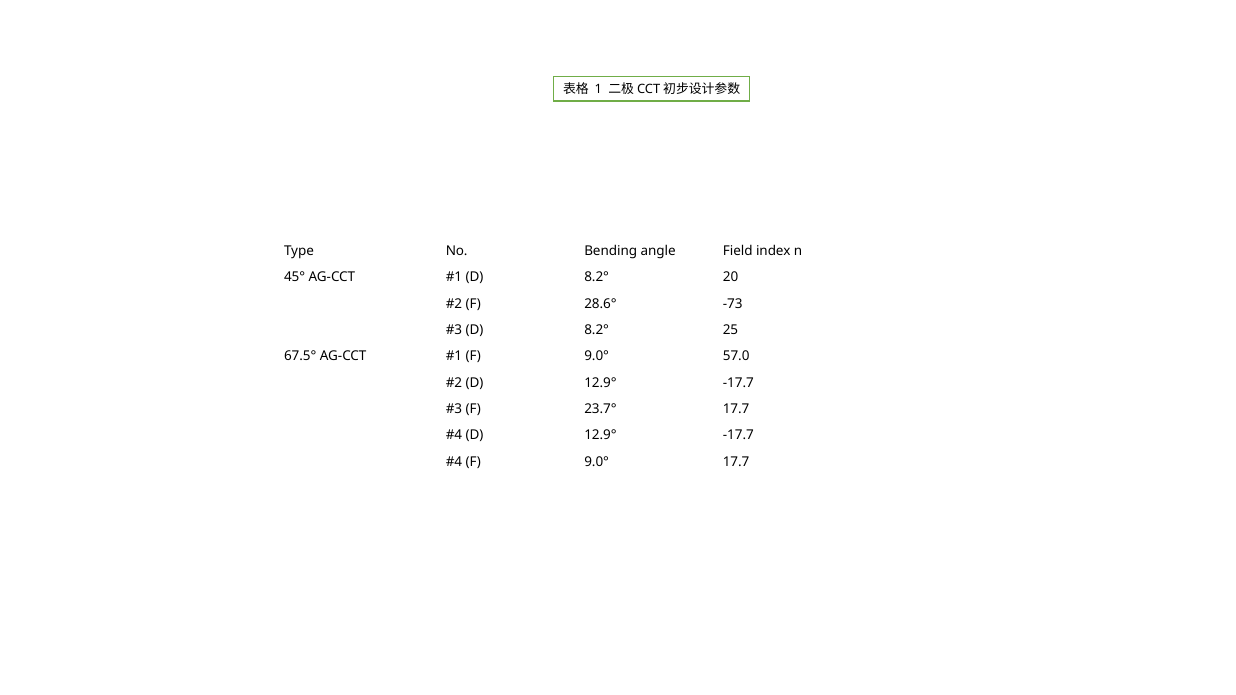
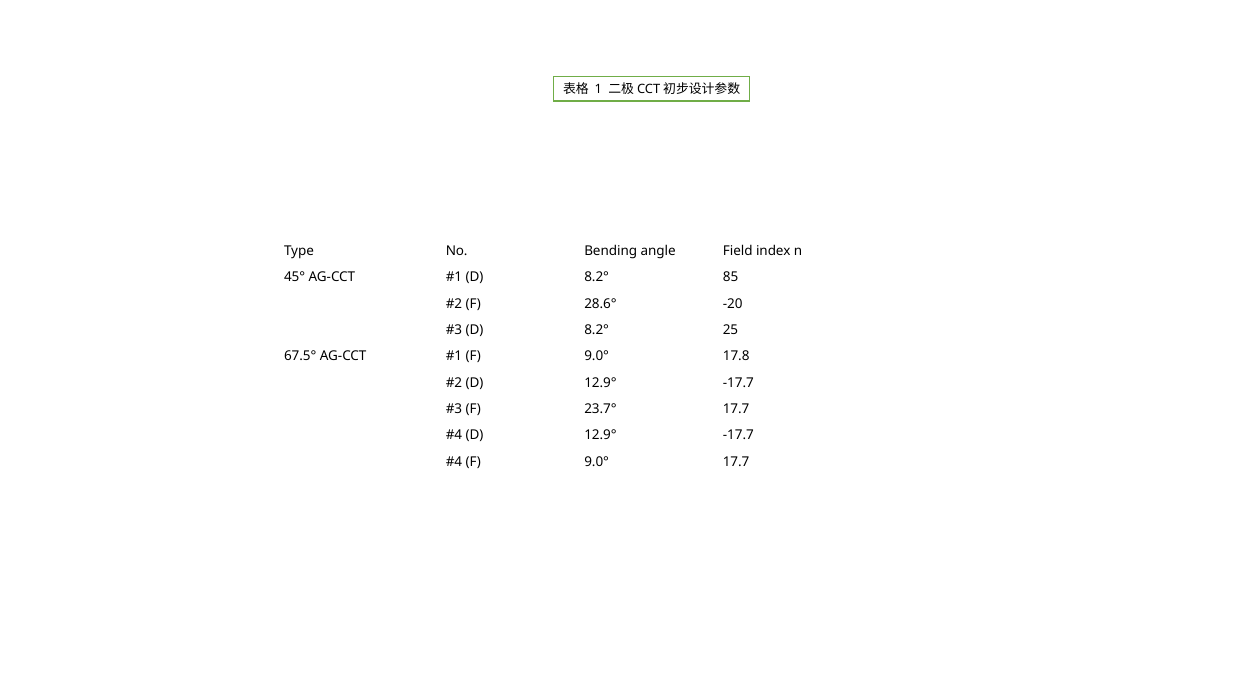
20: 20 -> 85 (731, 277)
-73: -73 -> -20 (733, 304)
57.0: 57.0 -> 17.8 (736, 357)
